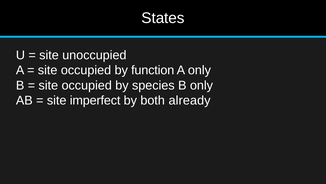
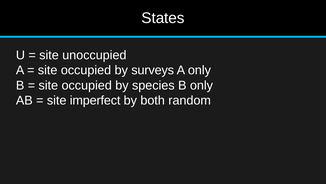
function: function -> surveys (153, 70)
already: already -> random (190, 100)
